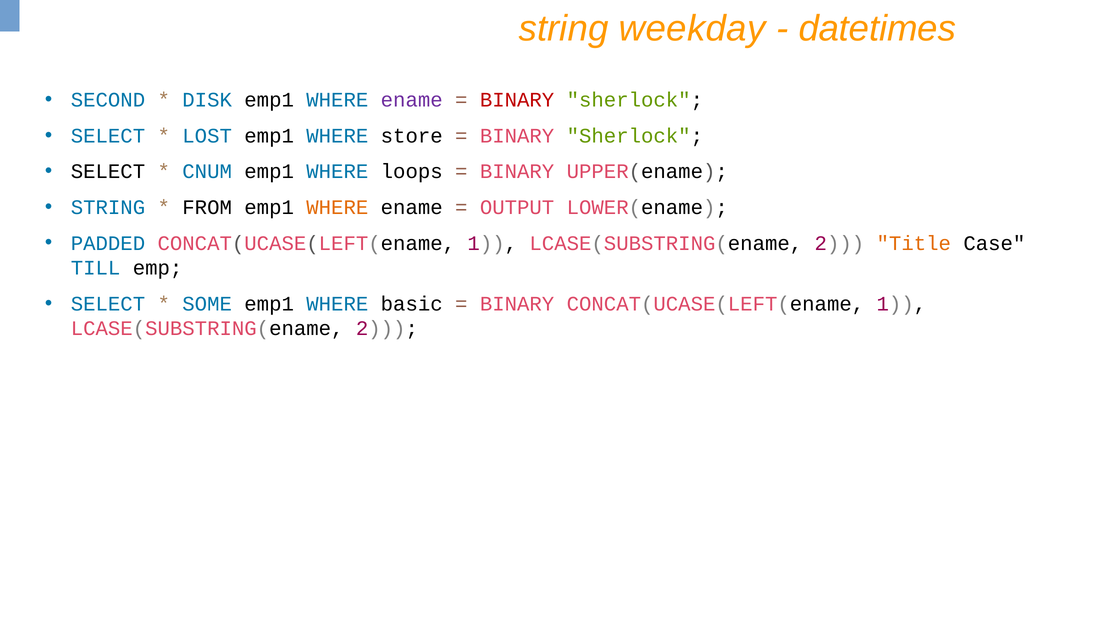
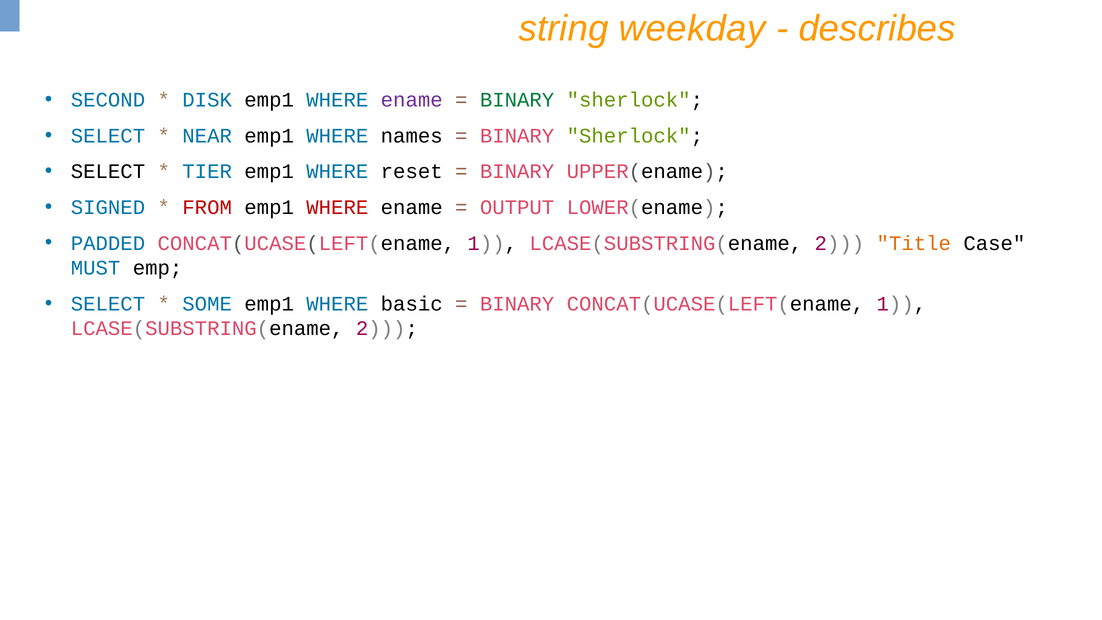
datetimes: datetimes -> describes (877, 29)
BINARY colour: red -> green (517, 100)
LOST: LOST -> NEAR (207, 136)
store: store -> names (412, 136)
CNUM: CNUM -> TIER (207, 172)
loops: loops -> reset (412, 172)
STRING: STRING -> SIGNED (108, 207)
FROM colour: black -> red (207, 207)
WHERE colour: orange -> red (337, 207)
TILL: TILL -> MUST (96, 268)
